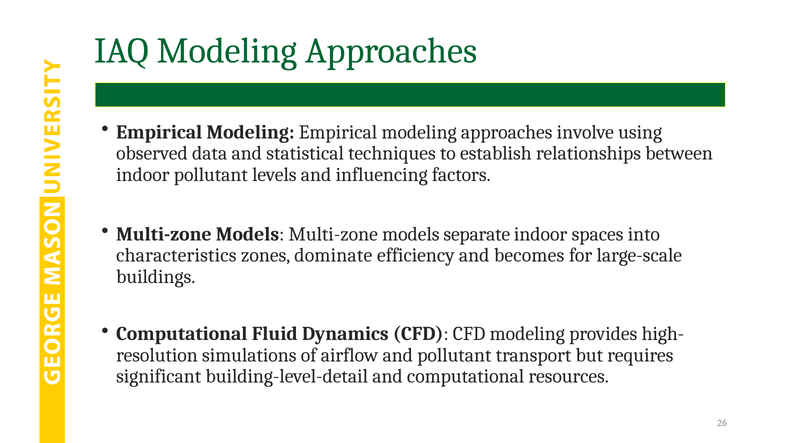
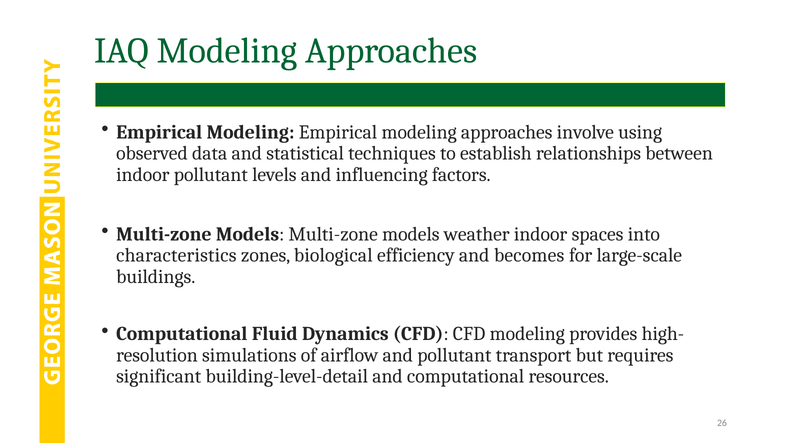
separate: separate -> weather (477, 234)
dominate: dominate -> biological (333, 255)
